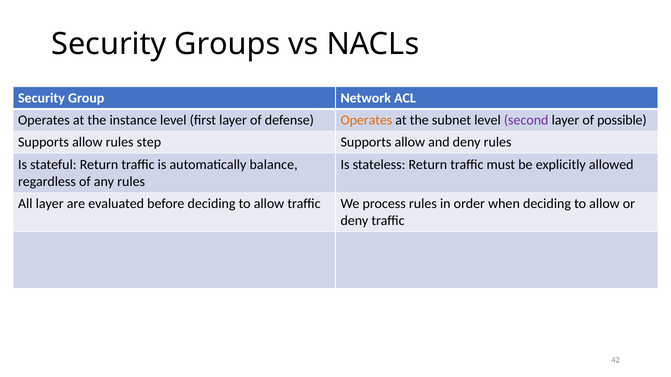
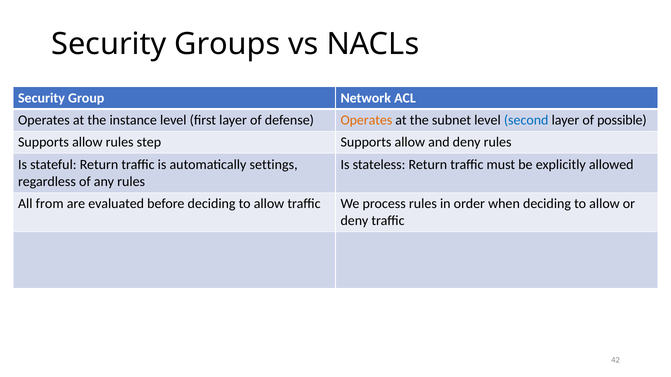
second colour: purple -> blue (526, 120)
balance: balance -> settings (274, 165)
All layer: layer -> from (50, 204)
